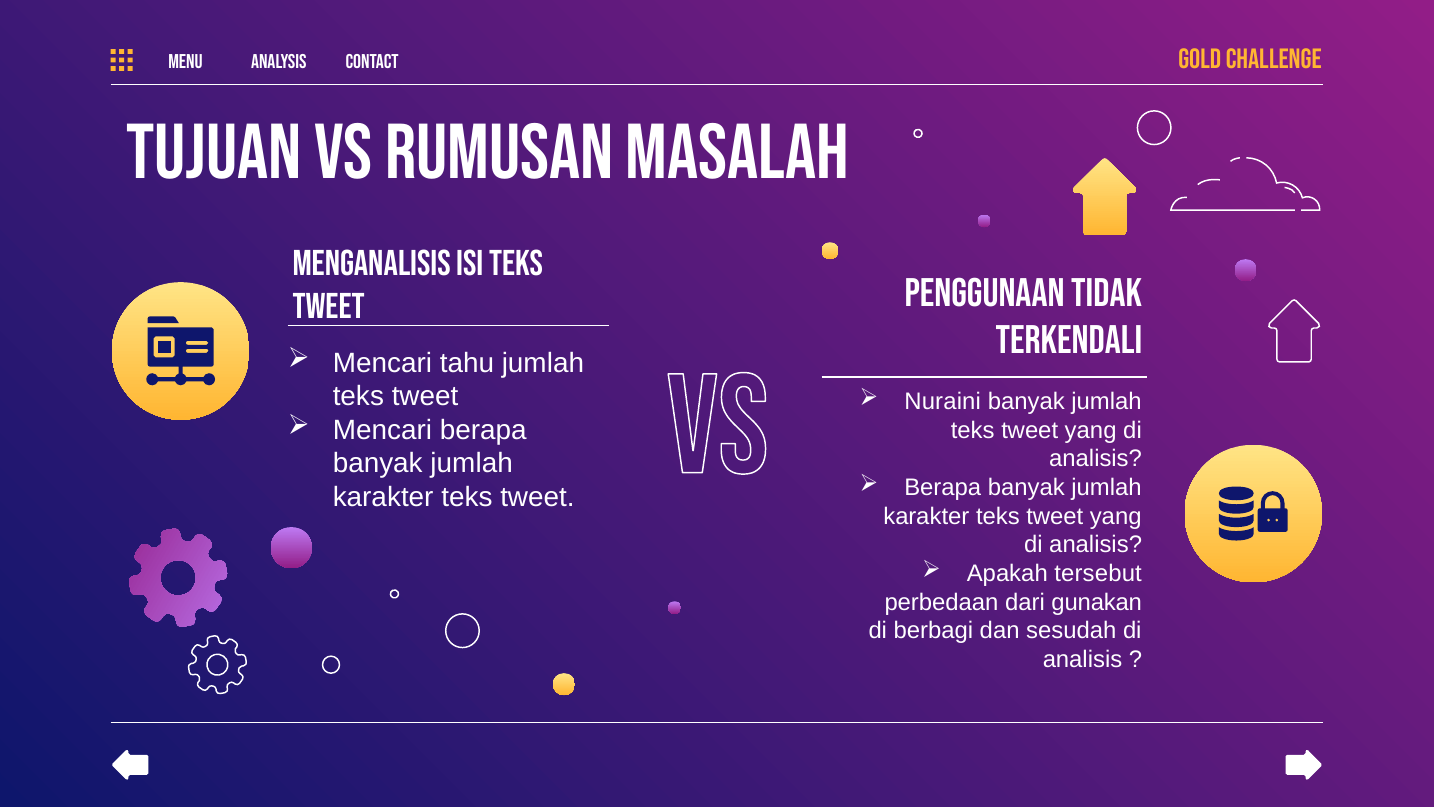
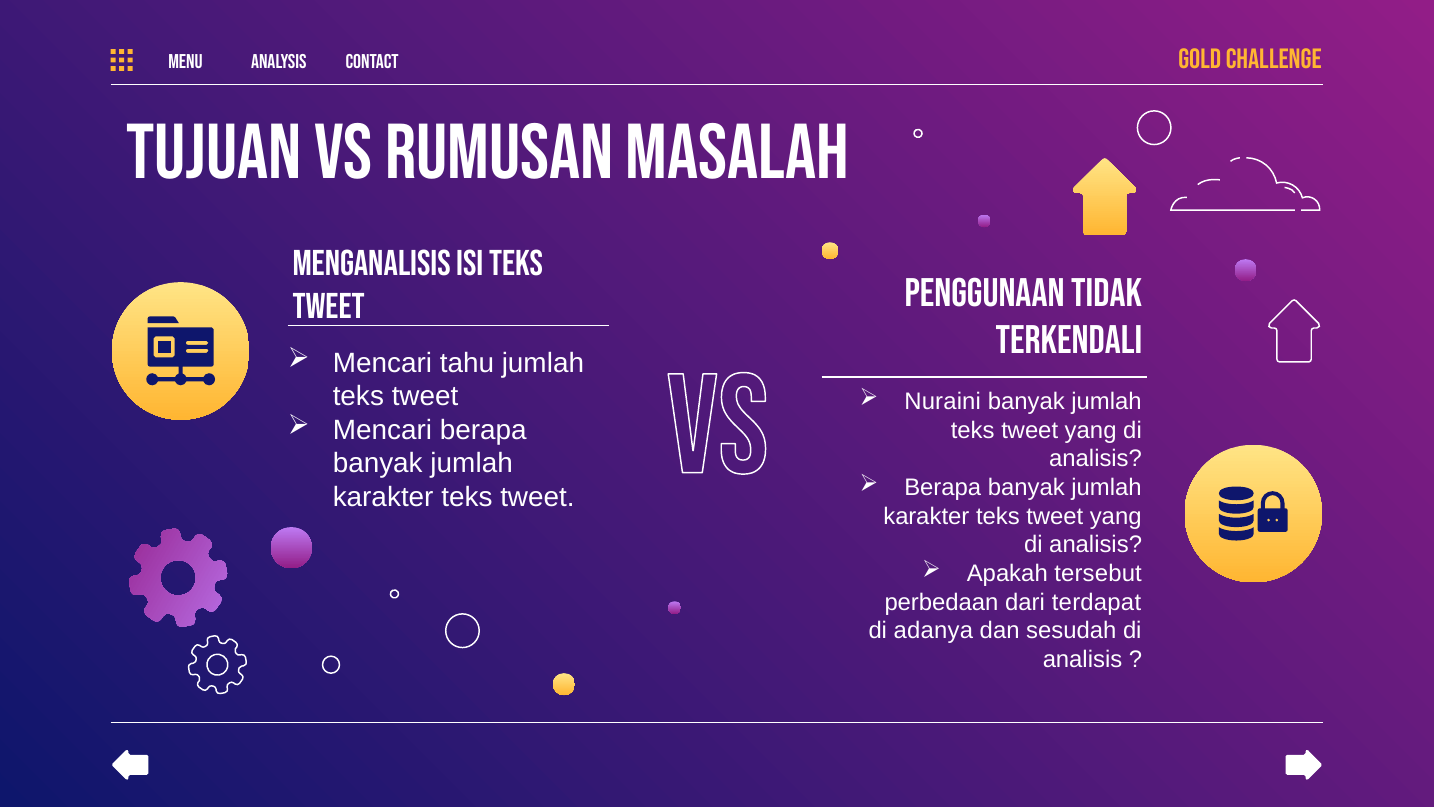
gunakan: gunakan -> terdapat (1097, 602)
berbagi: berbagi -> adanya (933, 631)
